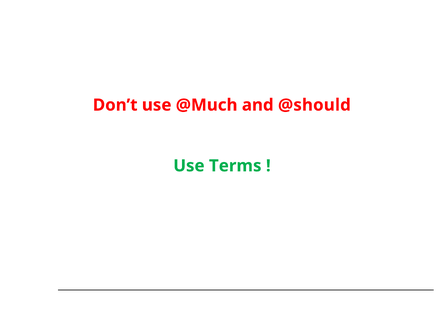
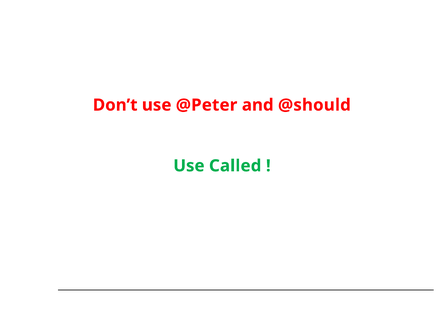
@Much: @Much -> @Peter (207, 105)
Terms: Terms -> Called (235, 166)
